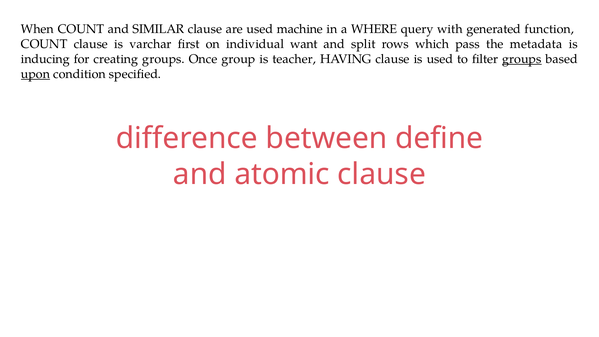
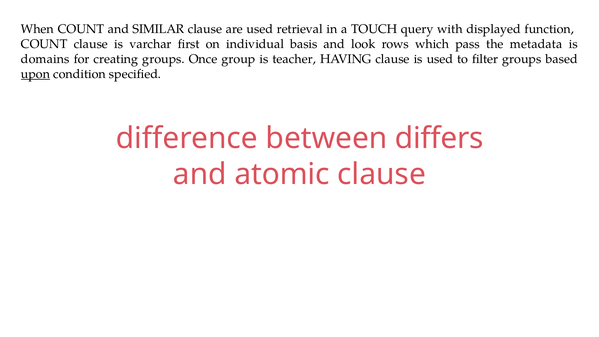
machine: machine -> retrieval (300, 29)
WHERE: WHERE -> TOUCH (374, 29)
generated: generated -> displayed (494, 29)
want: want -> basis (304, 44)
split: split -> look (363, 44)
inducing: inducing -> domains (45, 59)
groups underline: present -> none (522, 59)
define: define -> differs (439, 138)
